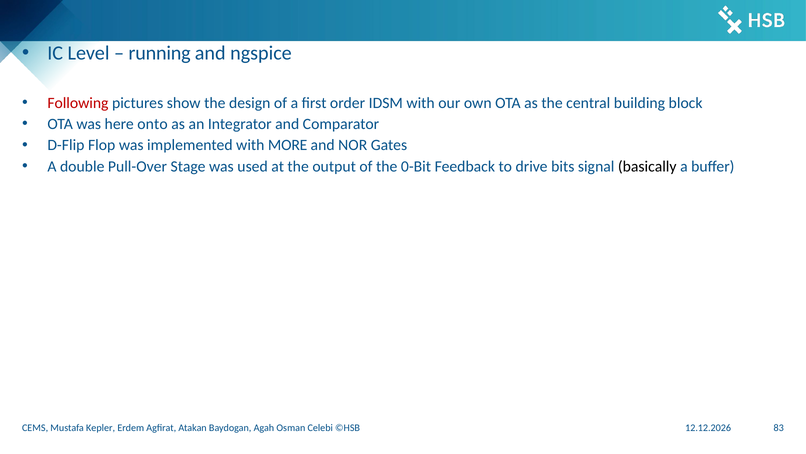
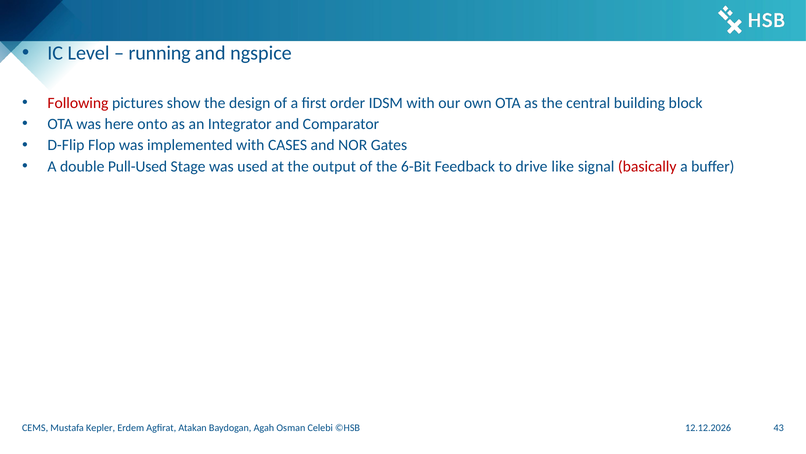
MORE: MORE -> CASES (288, 145)
Pull-Over: Pull-Over -> Pull-Used (138, 166)
0-Bit: 0-Bit -> 6-Bit (416, 166)
bits: bits -> like (563, 166)
basically colour: black -> red (647, 166)
83: 83 -> 43 (779, 427)
